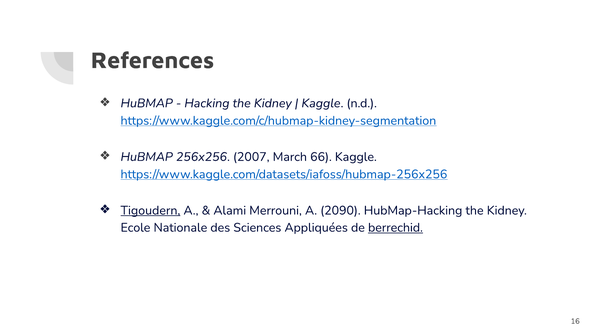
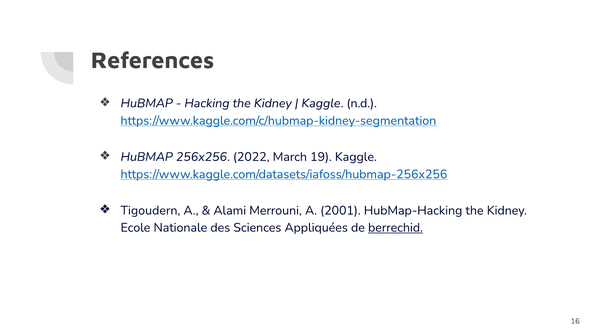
2007: 2007 -> 2022 (251, 157)
66: 66 -> 19 (321, 157)
Tigoudern underline: present -> none (150, 210)
2090: 2090 -> 2001 (340, 210)
